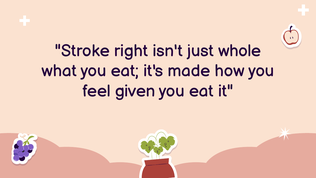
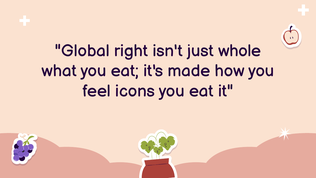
Stroke: Stroke -> Global (82, 51)
given: given -> icons (135, 91)
